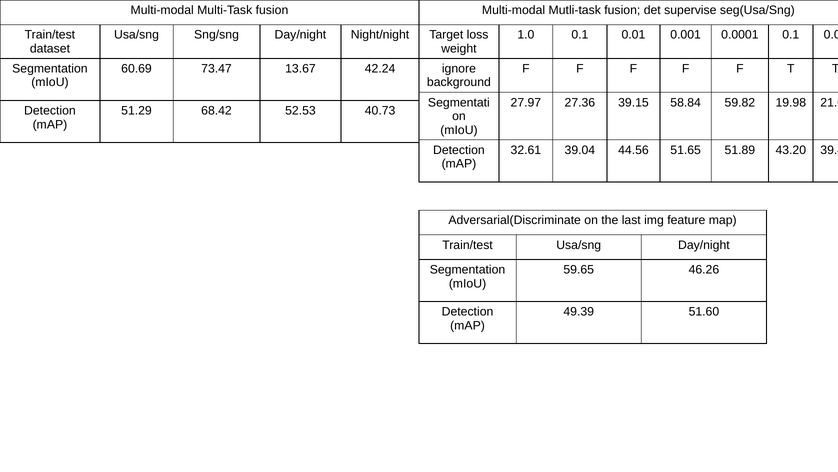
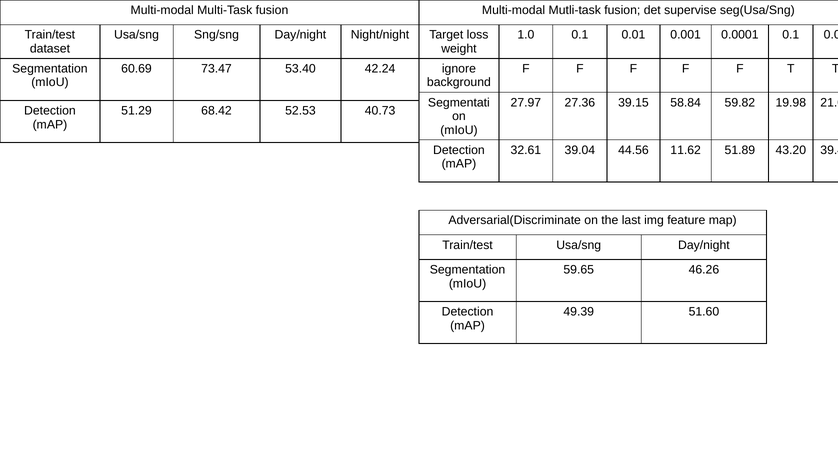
13.67: 13.67 -> 53.40 (300, 69)
51.65: 51.65 -> 11.62 (686, 150)
